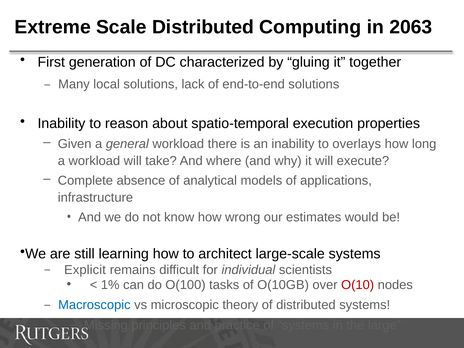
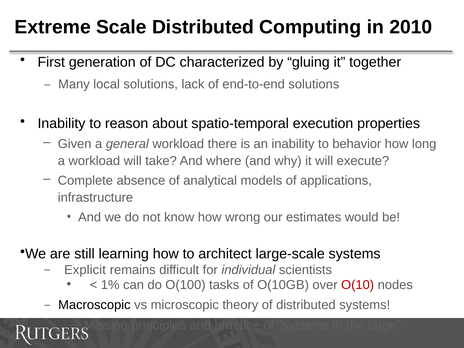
2063: 2063 -> 2010 (411, 27)
overlays: overlays -> behavior (357, 144)
Macroscopic colour: blue -> black (94, 305)
